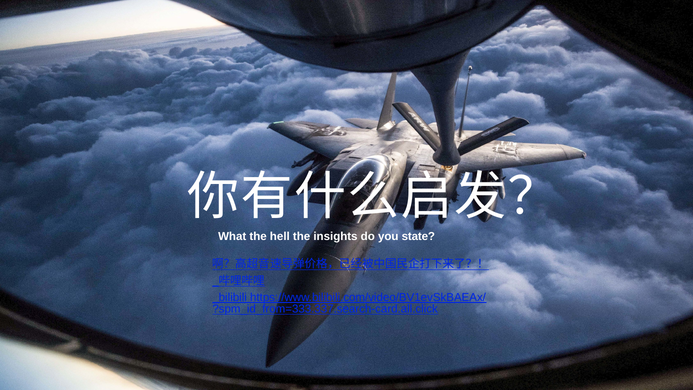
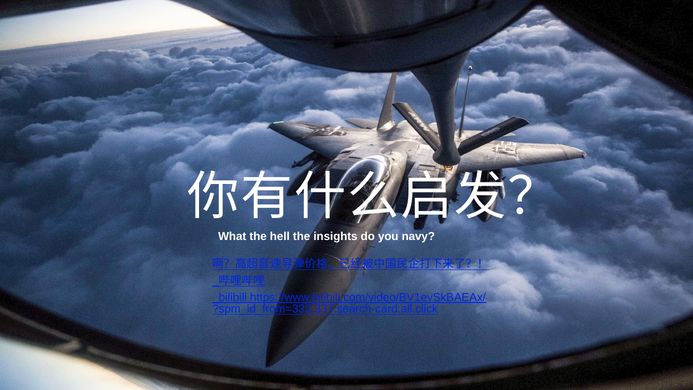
state: state -> navy (418, 236)
